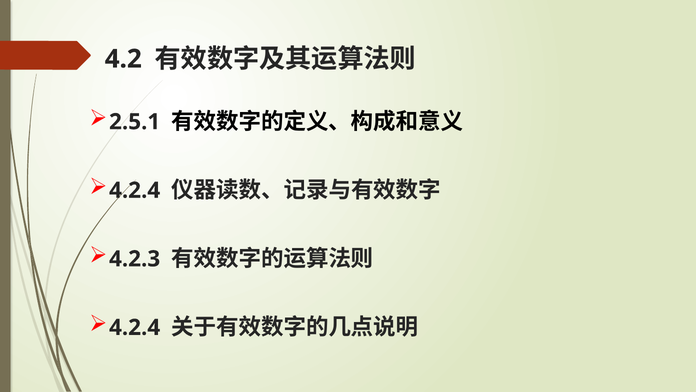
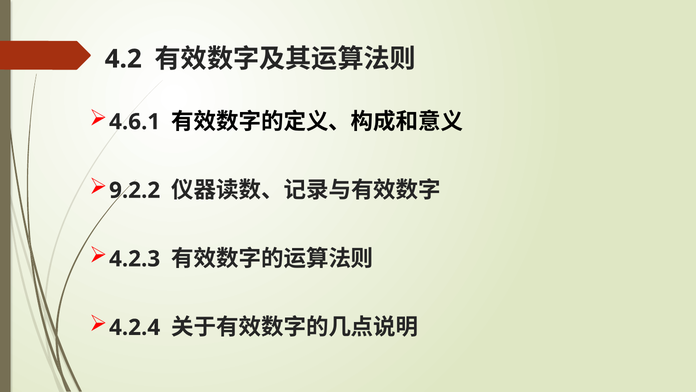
2.5.1: 2.5.1 -> 4.6.1 (135, 122)
4.2.4: 4.2.4 -> 9.2.2 (135, 190)
